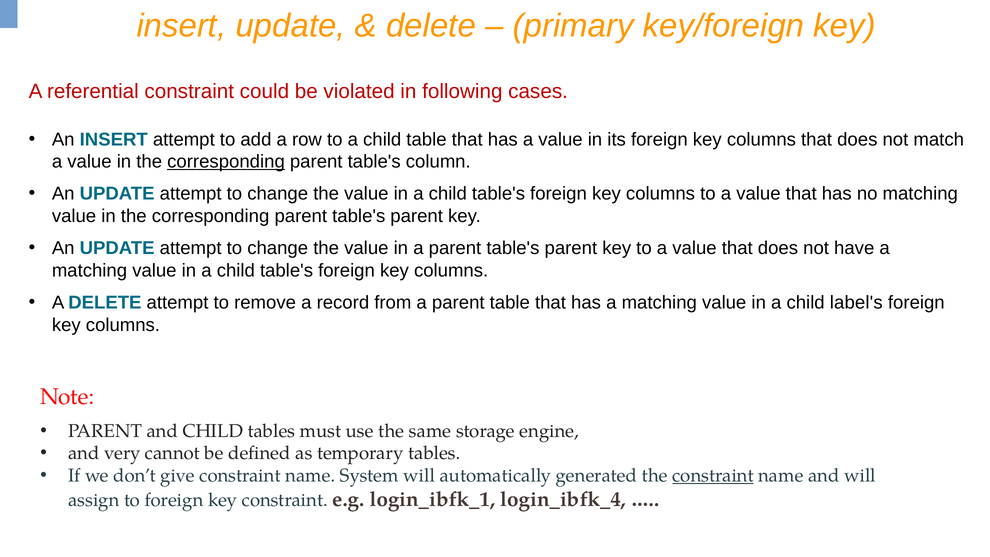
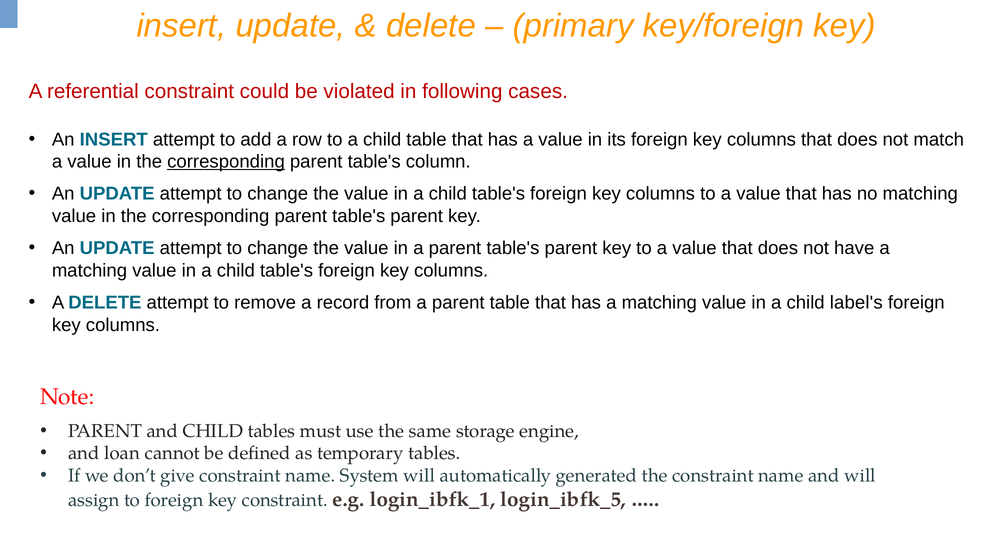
very: very -> loan (122, 453)
constraint underline: present -> none (713, 476)
login_ibfk_4: login_ibfk_4 -> login_ibfk_5 (563, 499)
